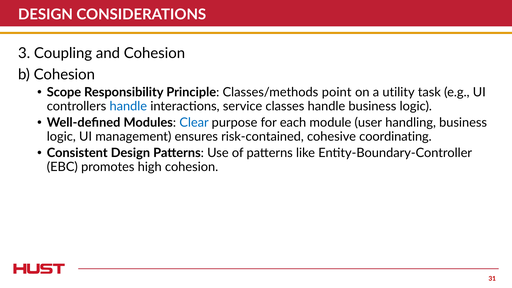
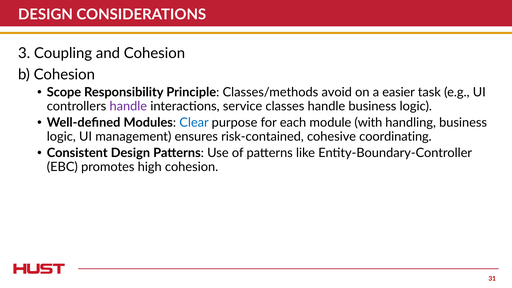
point: point -> avoid (337, 92)
utility: utility -> easier (399, 92)
handle colour: blue -> purple (128, 106)
user: user -> with (368, 123)
